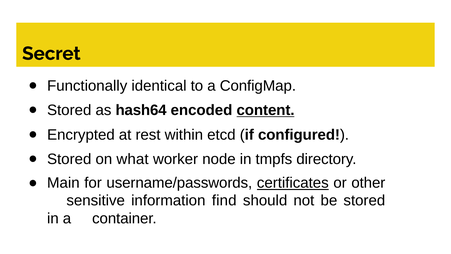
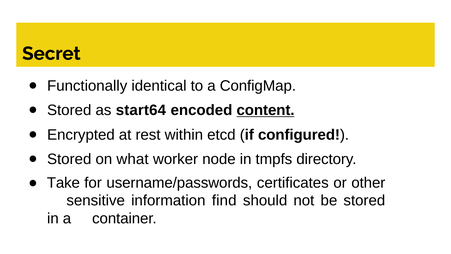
hash64: hash64 -> start64 (141, 110)
Main: Main -> Take (63, 183)
certificates underline: present -> none (293, 183)
